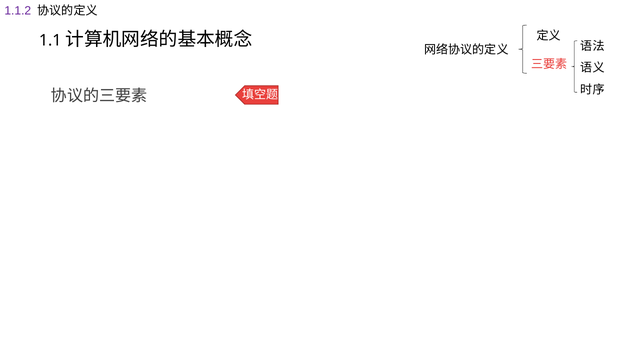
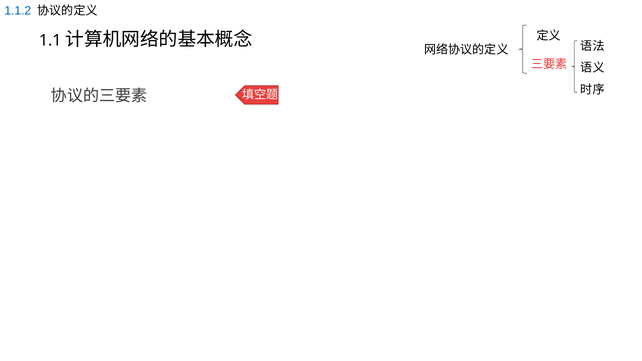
1.1.2 colour: purple -> blue (18, 11)
